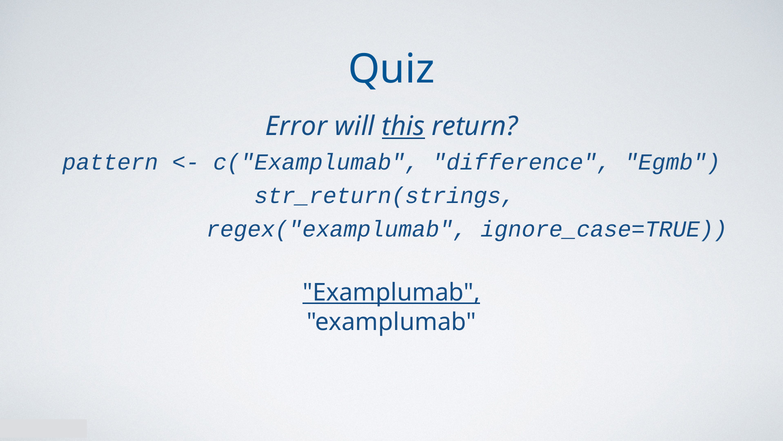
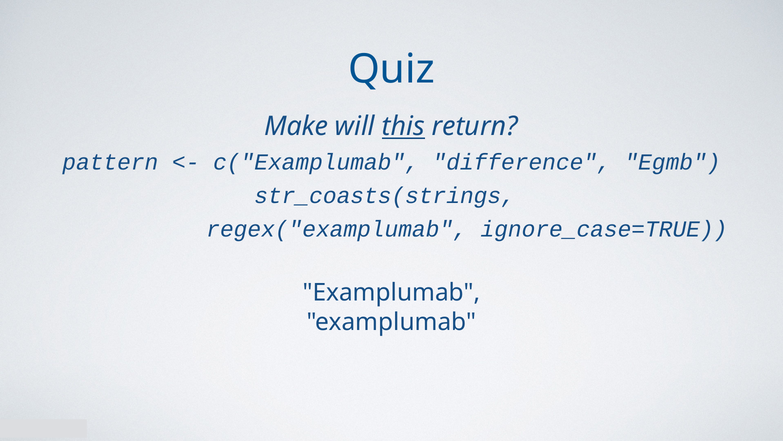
Error: Error -> Make (296, 126)
str_return(strings: str_return(strings -> str_coasts(strings (385, 196)
Examplumab underline: present -> none (391, 292)
